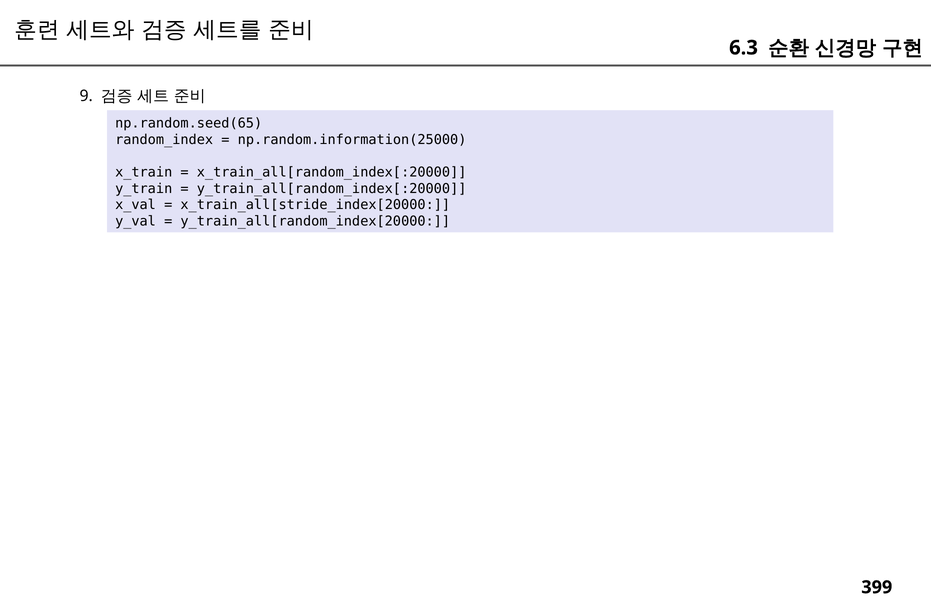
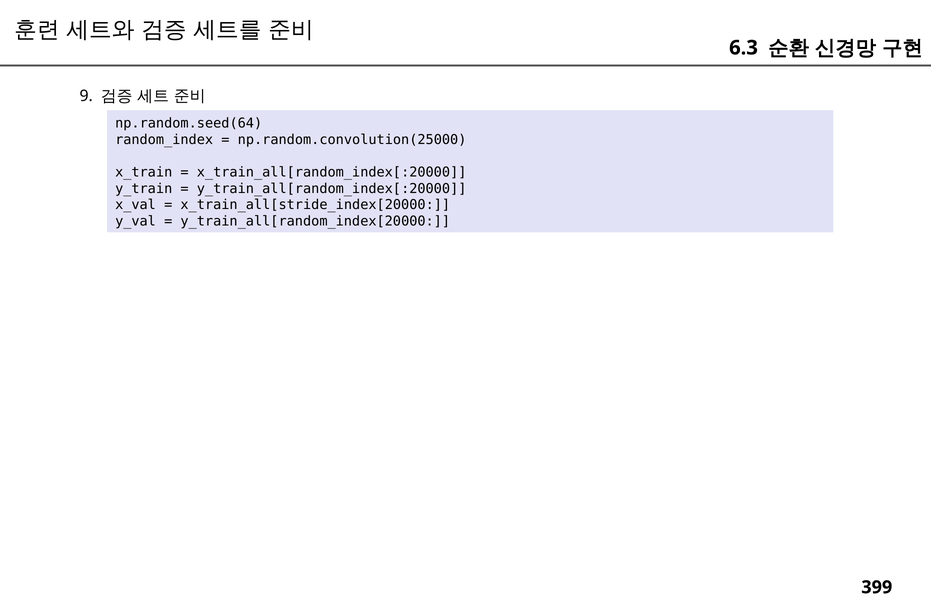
np.random.seed(65: np.random.seed(65 -> np.random.seed(64 (189, 123)
np.random.information(25000: np.random.information(25000 -> np.random.convolution(25000 (352, 139)
